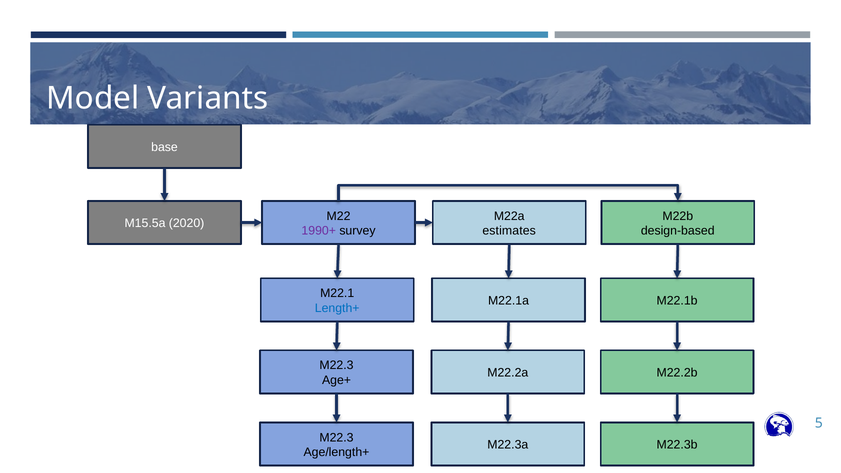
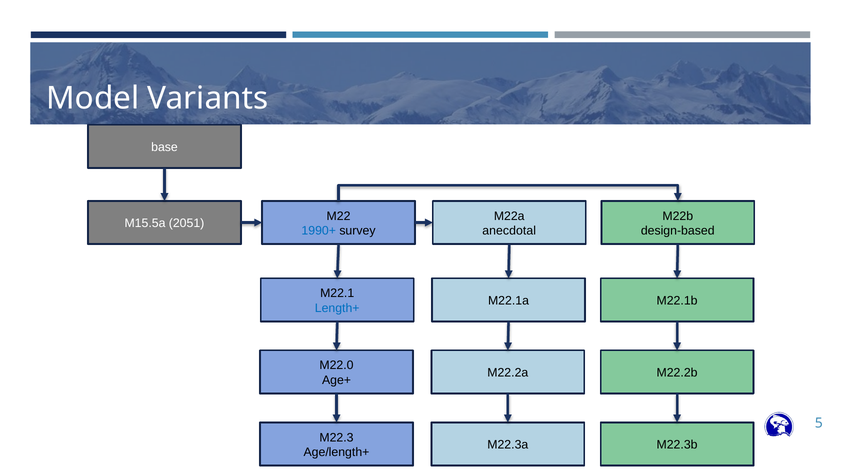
2020: 2020 -> 2051 (187, 223)
1990+ colour: purple -> blue (319, 231)
estimates: estimates -> anecdotal (509, 231)
M22.3: M22.3 -> M22.0 (336, 365)
